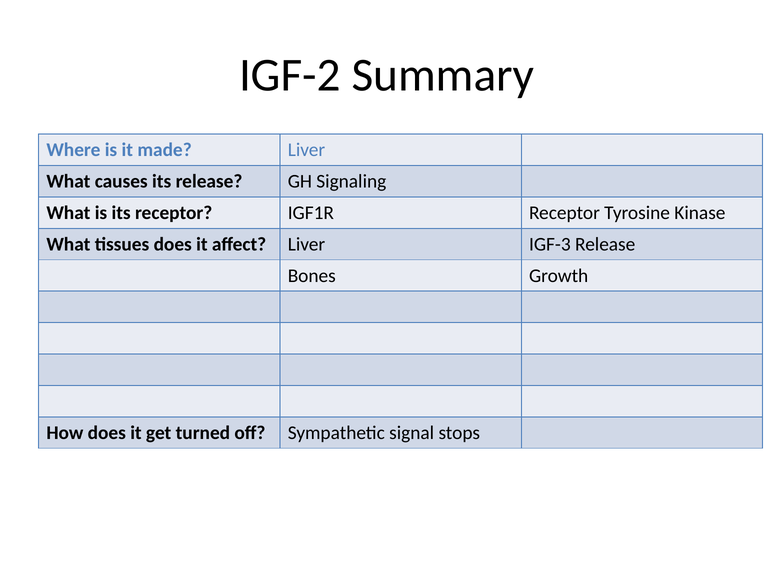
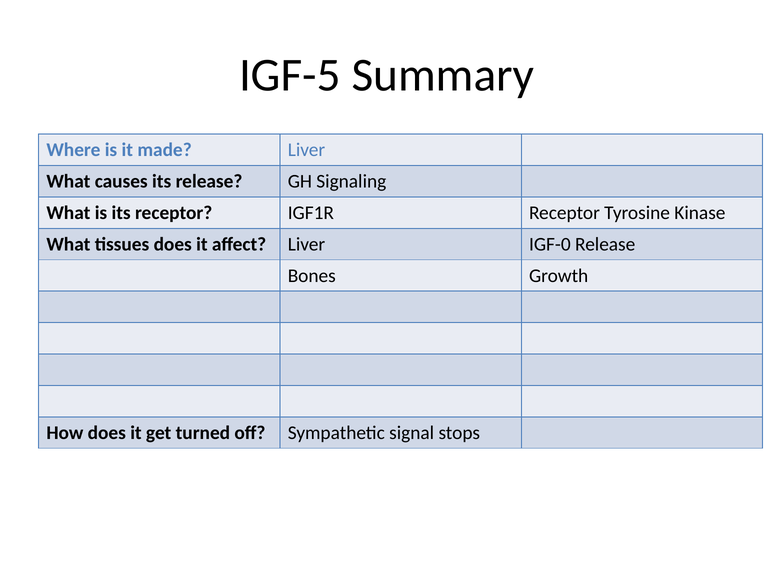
IGF-2: IGF-2 -> IGF-5 (290, 75)
IGF-3: IGF-3 -> IGF-0 (550, 244)
